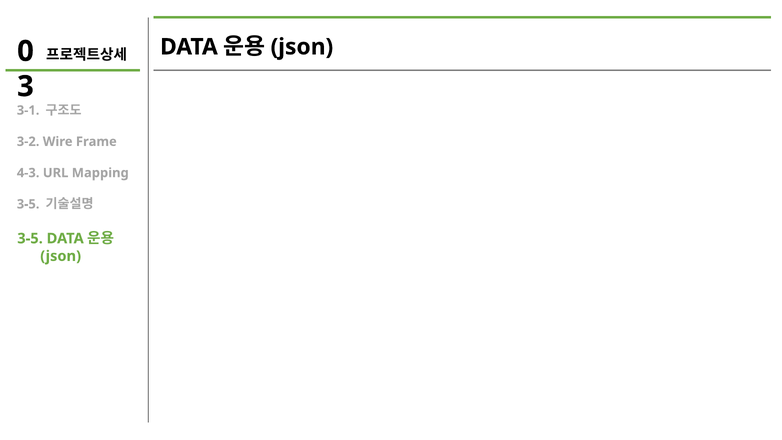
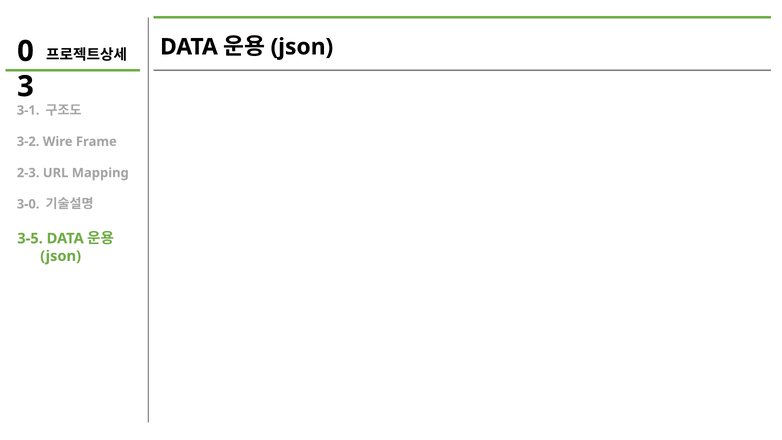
4-3: 4-3 -> 2-3 (28, 173)
3-5: 3-5 -> 3-0 (28, 204)
